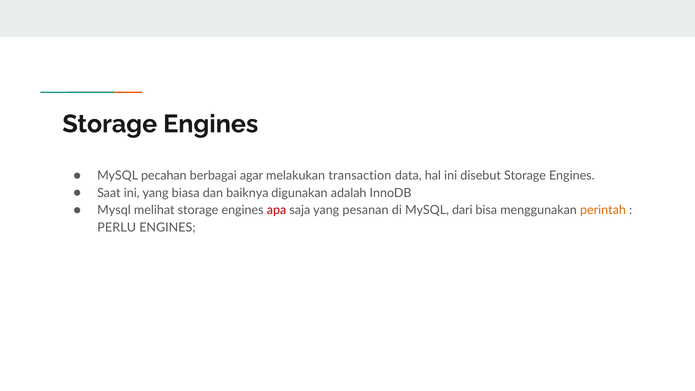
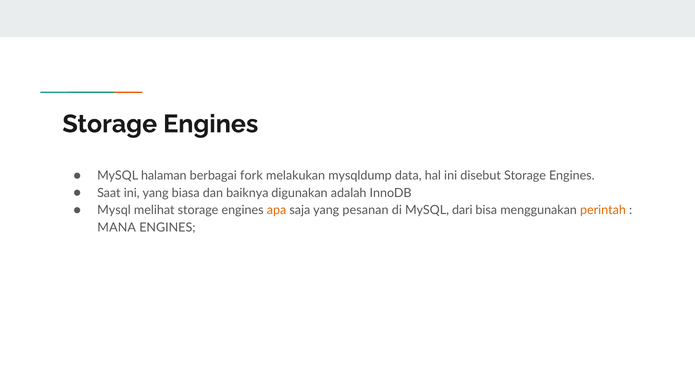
pecahan: pecahan -> halaman (164, 176)
agar: agar -> fork (251, 176)
transaction: transaction -> mysqldump (360, 176)
apa colour: red -> orange (277, 210)
PERLU: PERLU -> MANA (117, 228)
